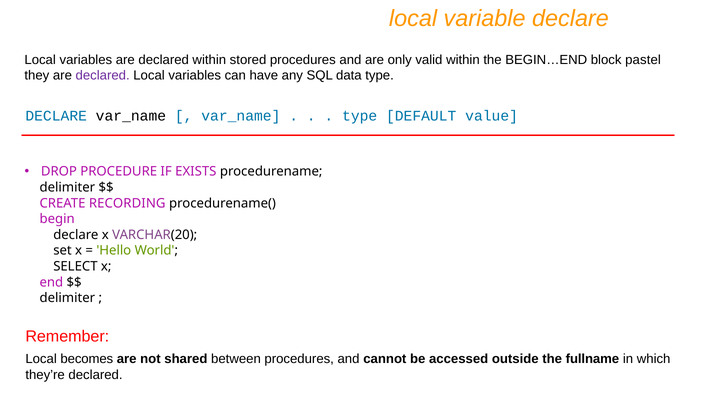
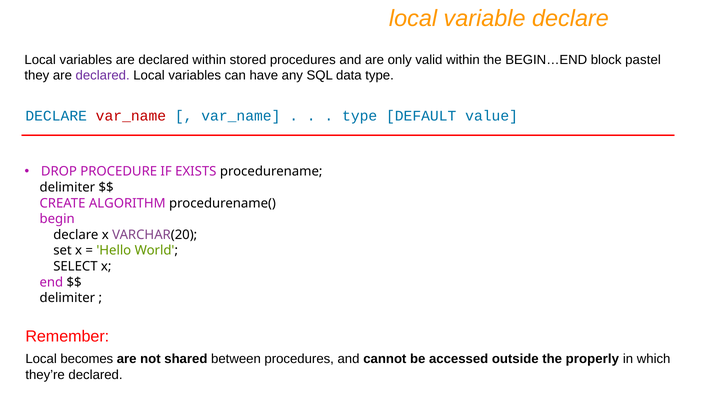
var_name colour: black -> red (131, 116)
RECORDING: RECORDING -> ALGORITHM (127, 203)
fullname: fullname -> properly (592, 359)
